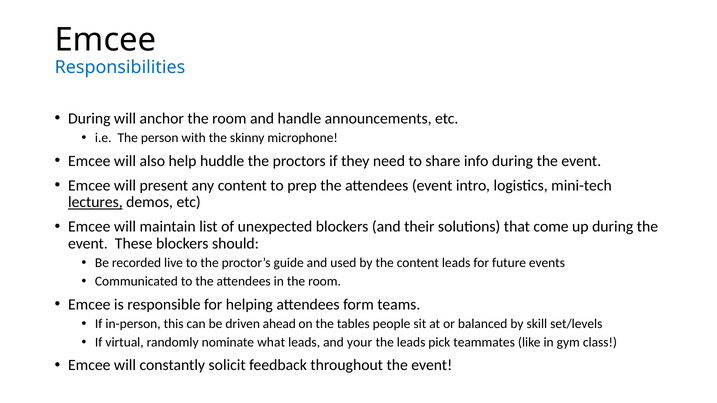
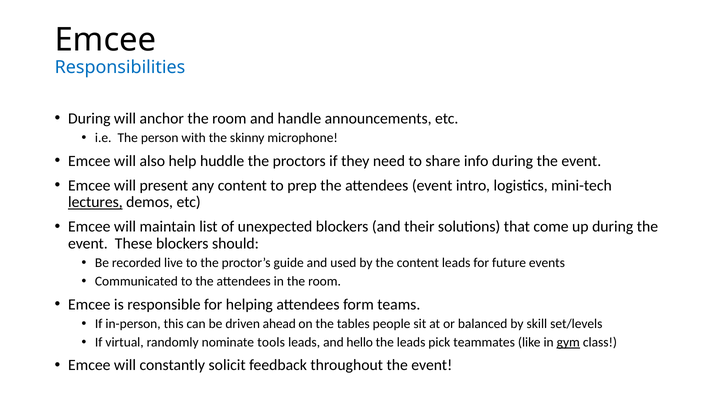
what: what -> tools (271, 342)
your: your -> hello (360, 342)
gym underline: none -> present (568, 342)
